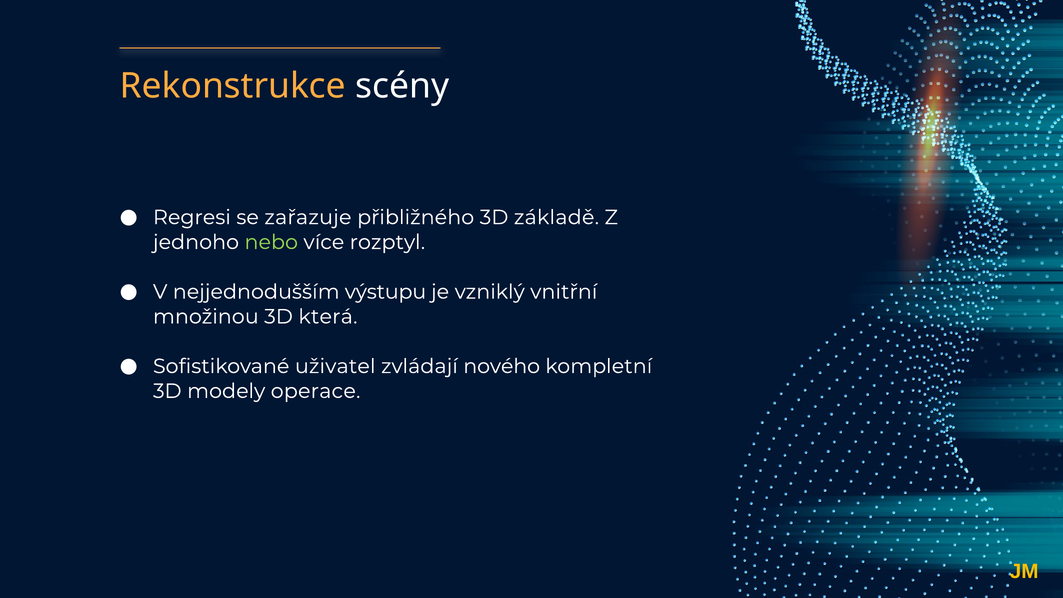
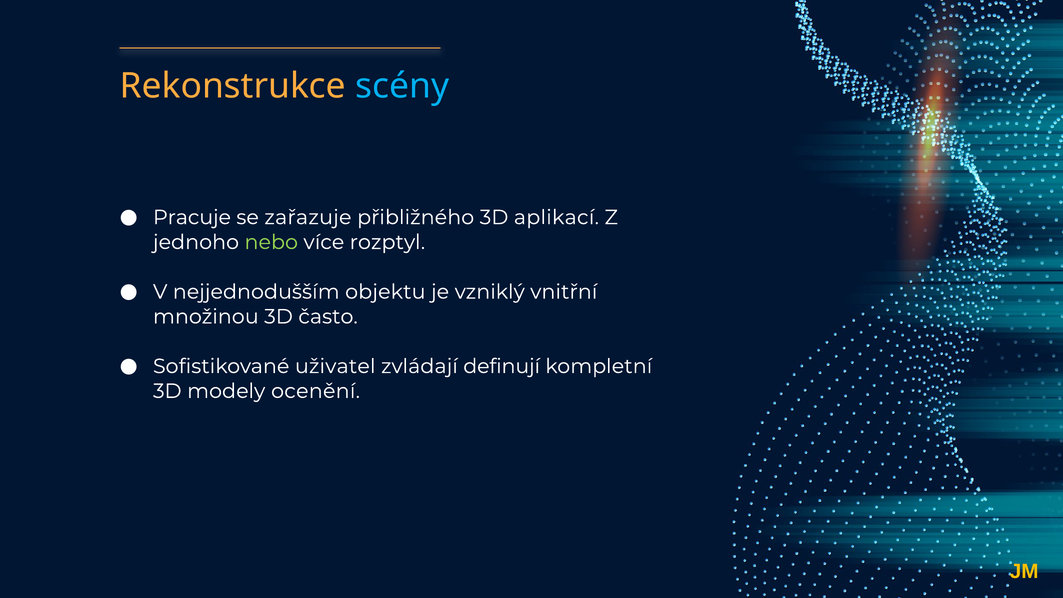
scény colour: white -> light blue (402, 86)
Regresi: Regresi -> Pracuje (192, 217)
základě: základě -> aplikací (556, 217)
výstupu: výstupu -> objektu (385, 292)
která: která -> často (328, 317)
nového: nového -> definují (502, 366)
operace: operace -> ocenění (316, 391)
